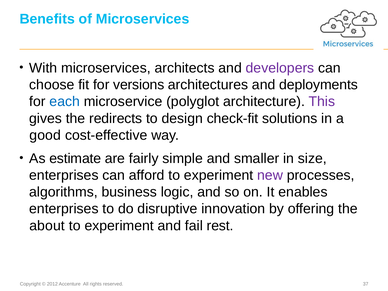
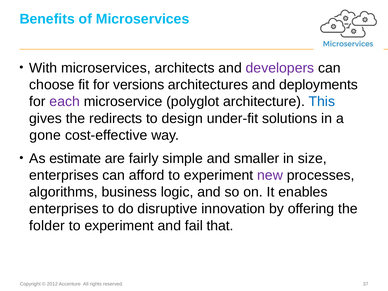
each colour: blue -> purple (65, 102)
This colour: purple -> blue (322, 102)
check-fit: check-fit -> under-fit (232, 118)
good: good -> gone (45, 135)
about: about -> folder (47, 226)
rest: rest -> that (220, 226)
